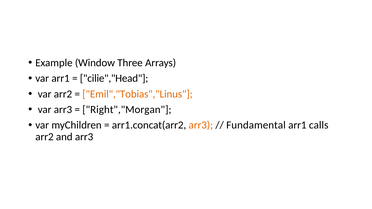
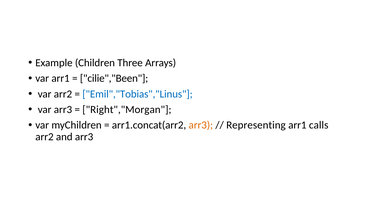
Window: Window -> Children (95, 63)
cilie","Head: cilie","Head -> cilie","Been (114, 78)
Emil","Tobias","Linus colour: orange -> blue (137, 94)
Fundamental: Fundamental -> Representing (256, 125)
